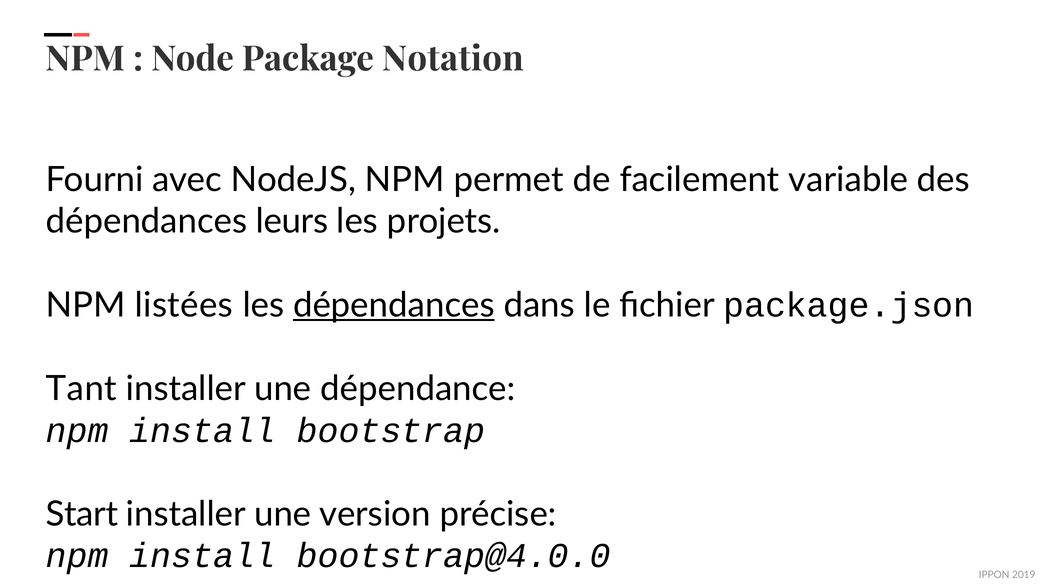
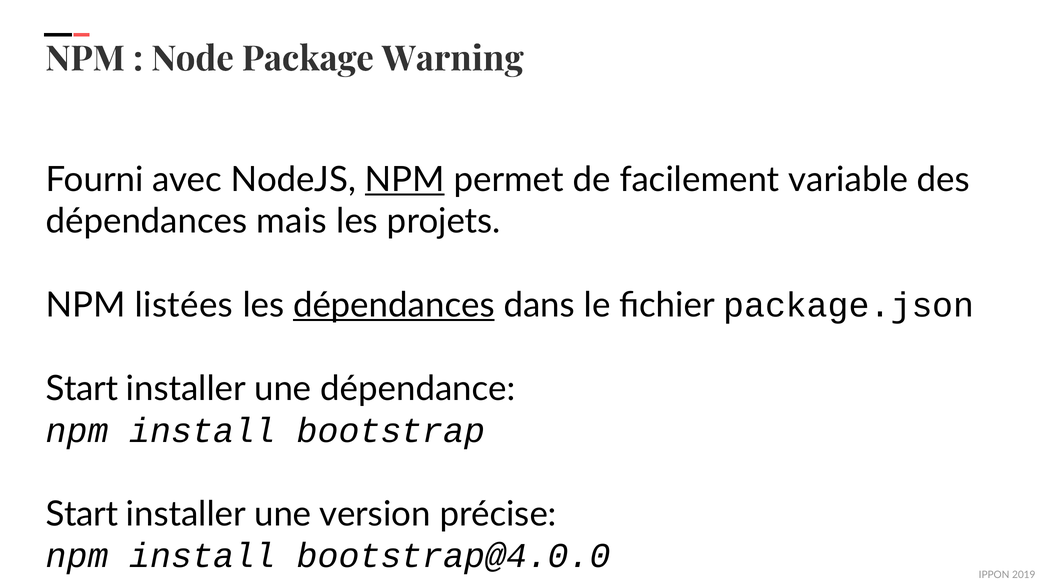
Notation: Notation -> Warning (453, 59)
NPM underline: none -> present (405, 180)
leurs: leurs -> mais (292, 222)
Tant: Tant -> Start (82, 389)
